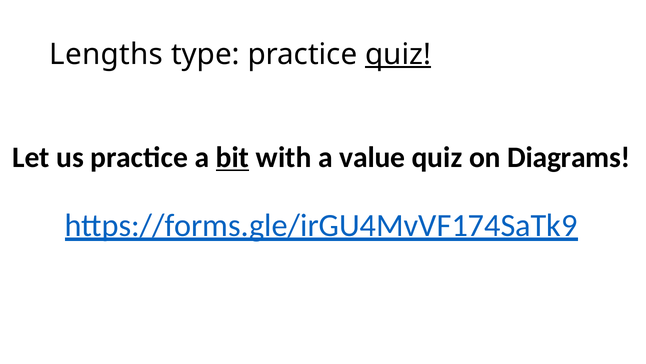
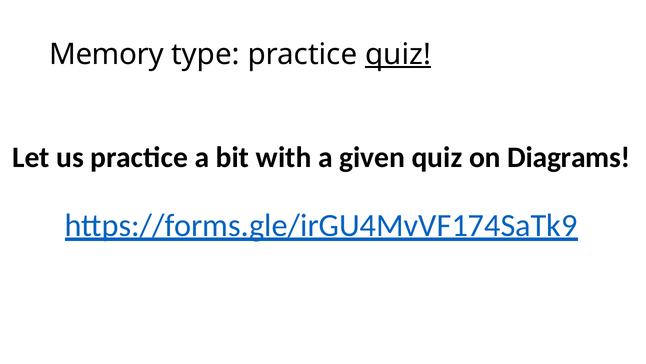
Lengths: Lengths -> Memory (107, 54)
bit underline: present -> none (233, 157)
value: value -> given (372, 157)
